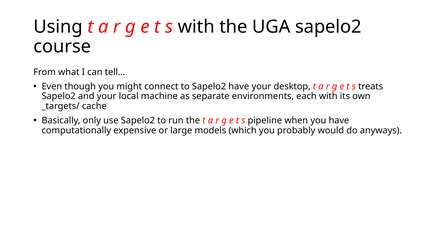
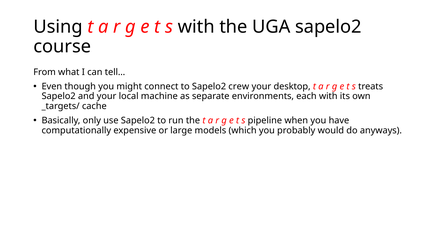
Sapelo2 have: have -> crew (239, 87)
